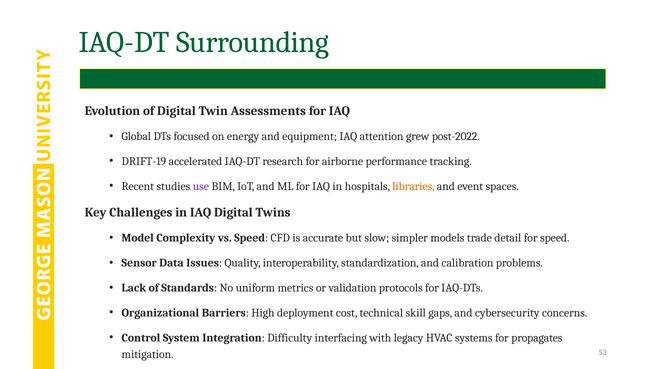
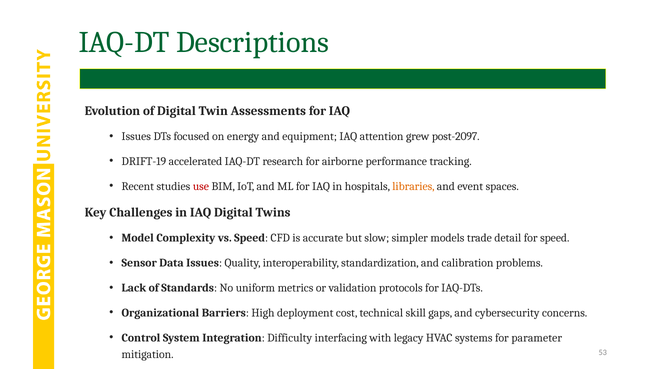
Surrounding: Surrounding -> Descriptions (253, 43)
Global: Global -> Issues (136, 137)
post-2022: post-2022 -> post-2097 (456, 137)
use colour: purple -> red (201, 187)
propagates: propagates -> parameter (537, 338)
